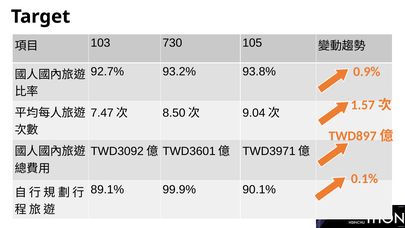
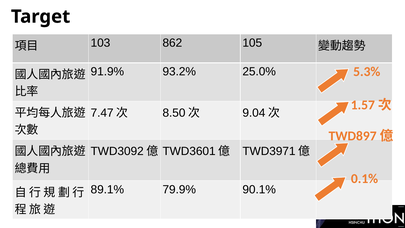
730: 730 -> 862 (172, 43)
0.9%: 0.9% -> 5.3% (367, 72)
92.7%: 92.7% -> 91.9% (107, 72)
93.8%: 93.8% -> 25.0% (259, 72)
99.9%: 99.9% -> 79.9% (179, 189)
